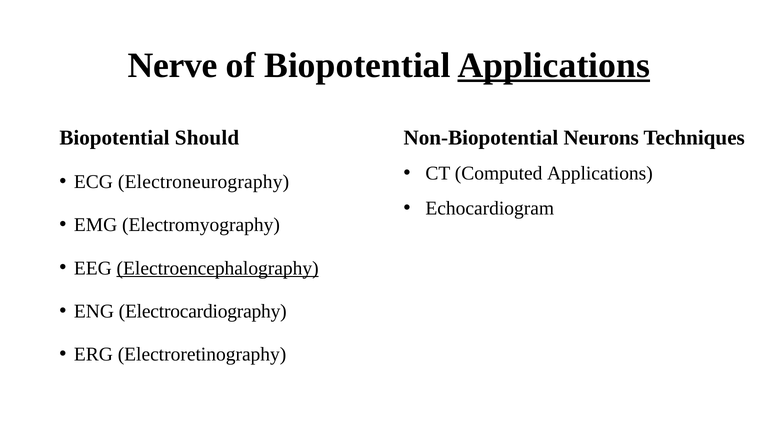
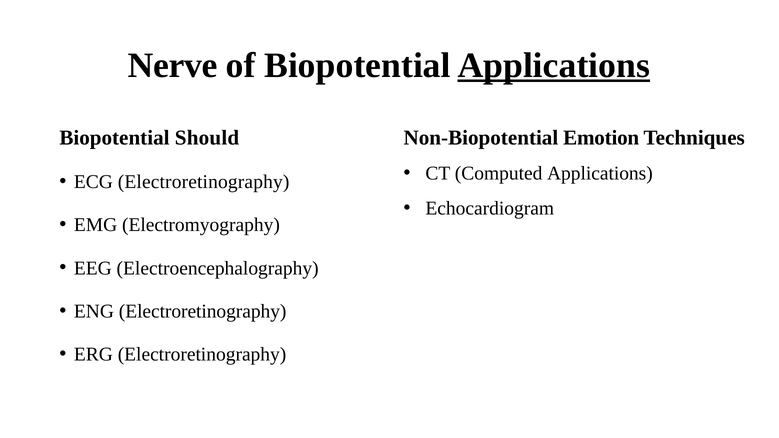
Neurons: Neurons -> Emotion (601, 138)
ECG Electroneurography: Electroneurography -> Electroretinography (204, 182)
Electroencephalography underline: present -> none (218, 268)
ENG Electrocardiography: Electrocardiography -> Electroretinography (203, 311)
